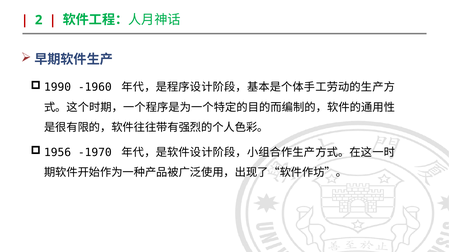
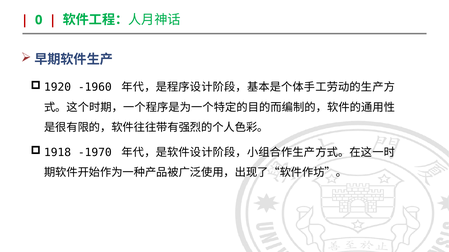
2: 2 -> 0 (39, 20)
1990: 1990 -> 1920 (58, 87)
1956: 1956 -> 1918 (58, 153)
